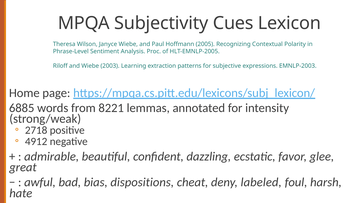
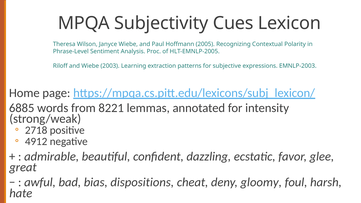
labeled: labeled -> gloomy (261, 182)
